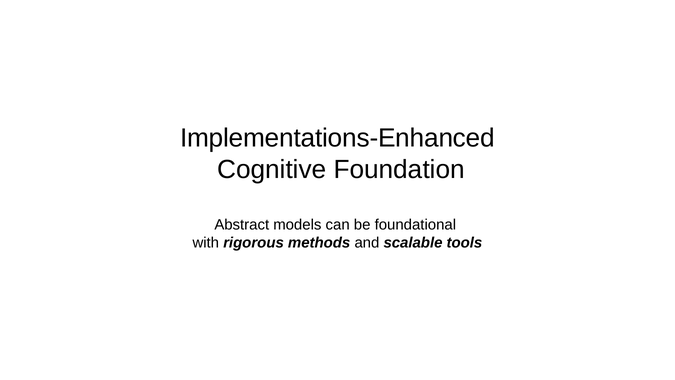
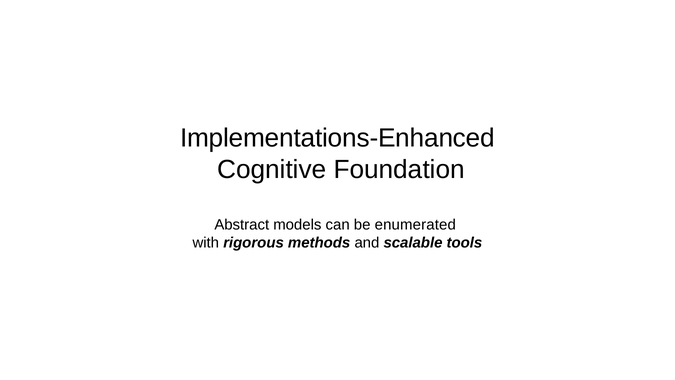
foundational: foundational -> enumerated (415, 225)
